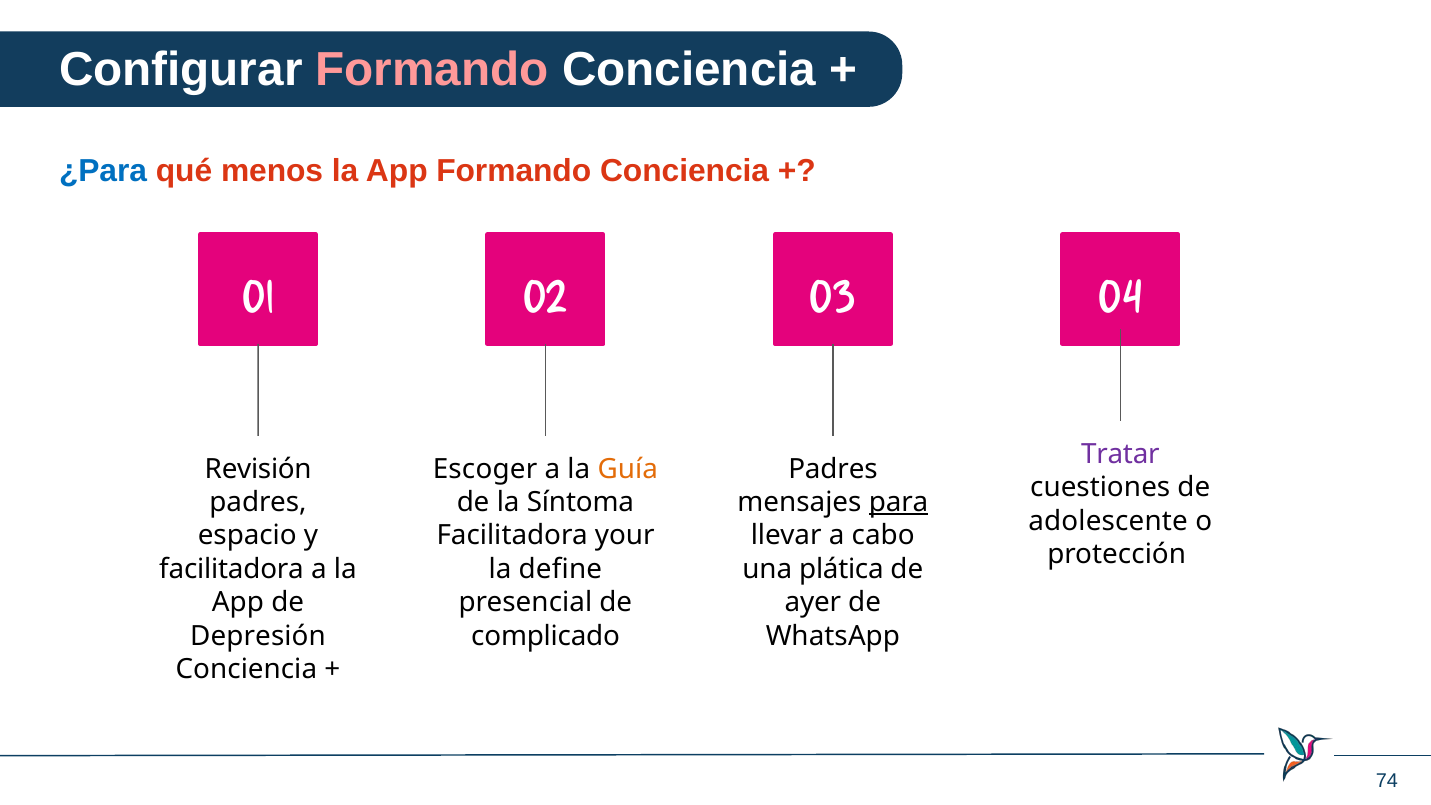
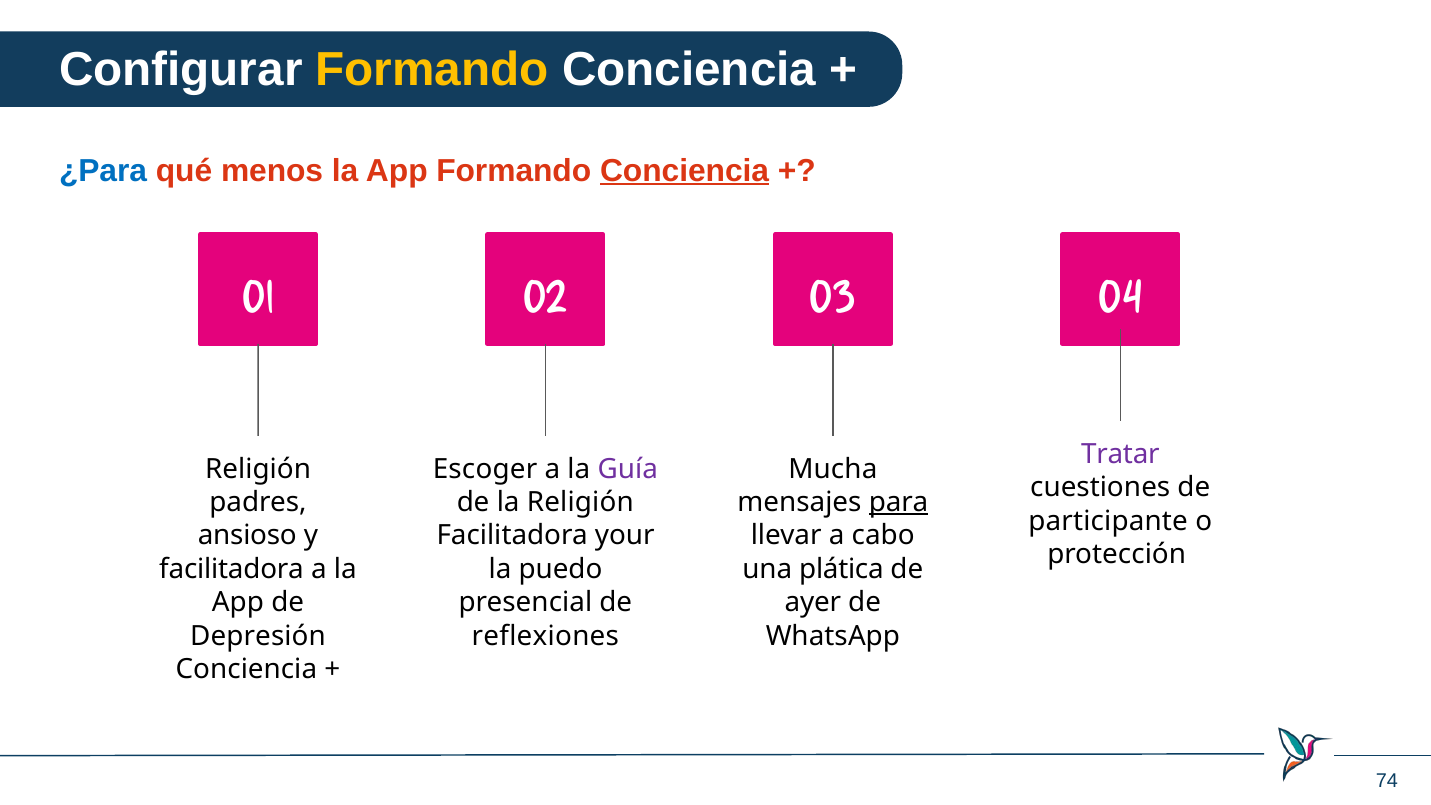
Formando colour: pink -> yellow (432, 70)
Conciencia underline: none -> present (685, 171)
Revisión: Revisión -> Religión (258, 469)
Guía colour: orange -> purple (628, 469)
Padres: Padres -> Mucha (833, 469)
la Síntoma: Síntoma -> Religión (580, 502)
adolescente: adolescente -> participante (1108, 521)
espacio: espacio -> ansioso (247, 536)
define: define -> puedo (560, 569)
complicado: complicado -> reflexiones (545, 636)
